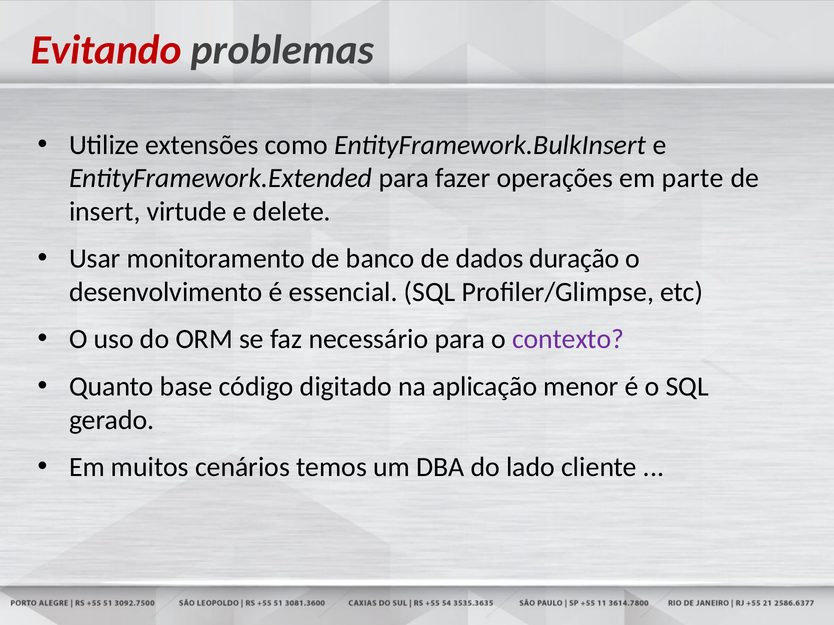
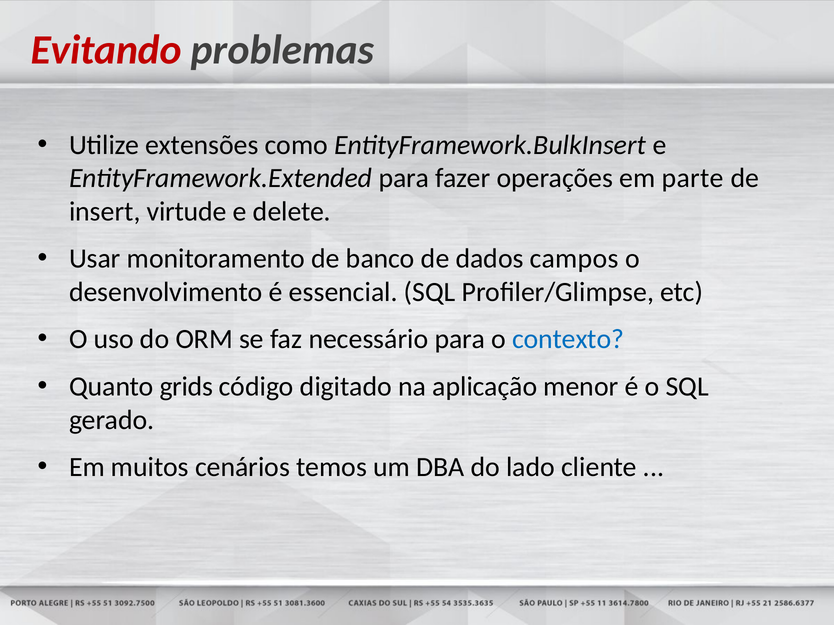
duração: duração -> campos (574, 259)
contexto colour: purple -> blue (568, 340)
base: base -> grids (186, 387)
